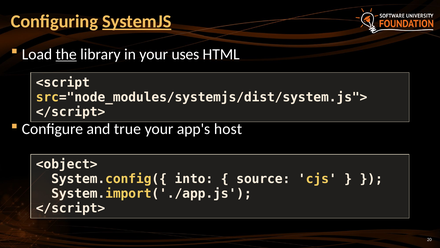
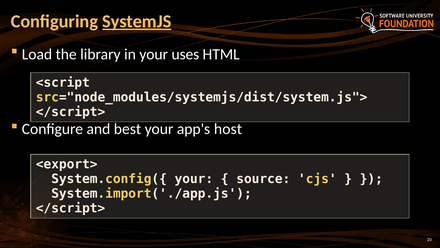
the underline: present -> none (66, 54)
true: true -> best (128, 129)
<object>: <object> -> <export> (67, 164)
System.config({ into: into -> your (194, 179)
